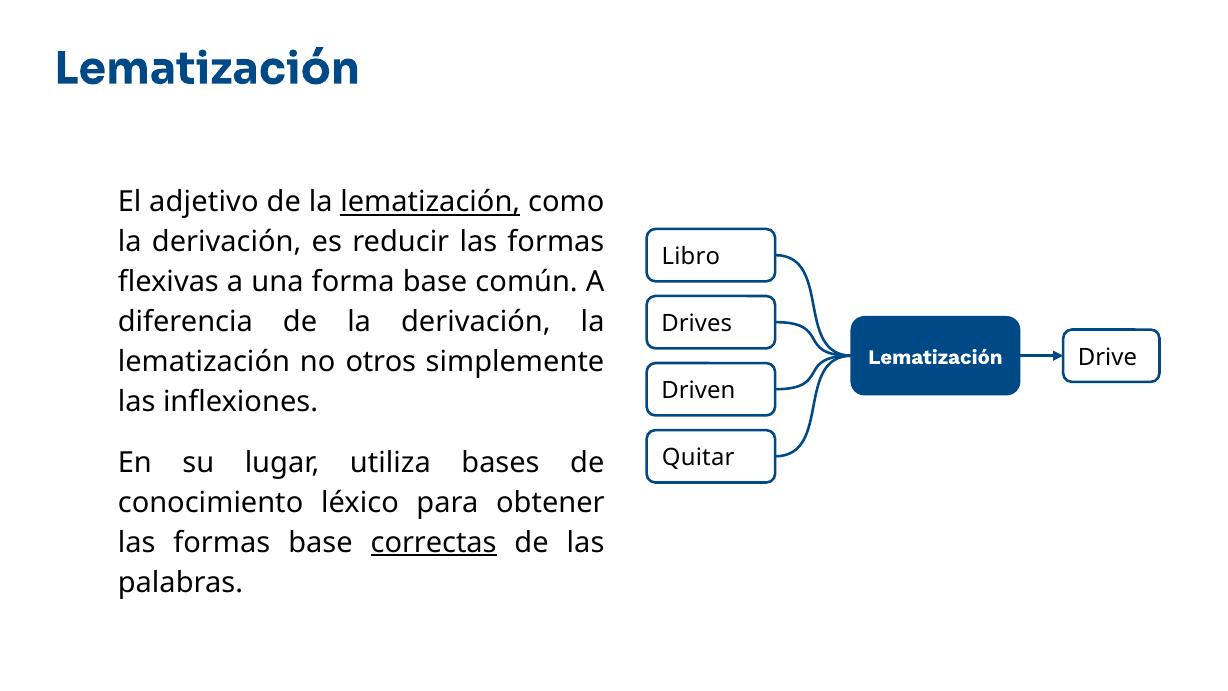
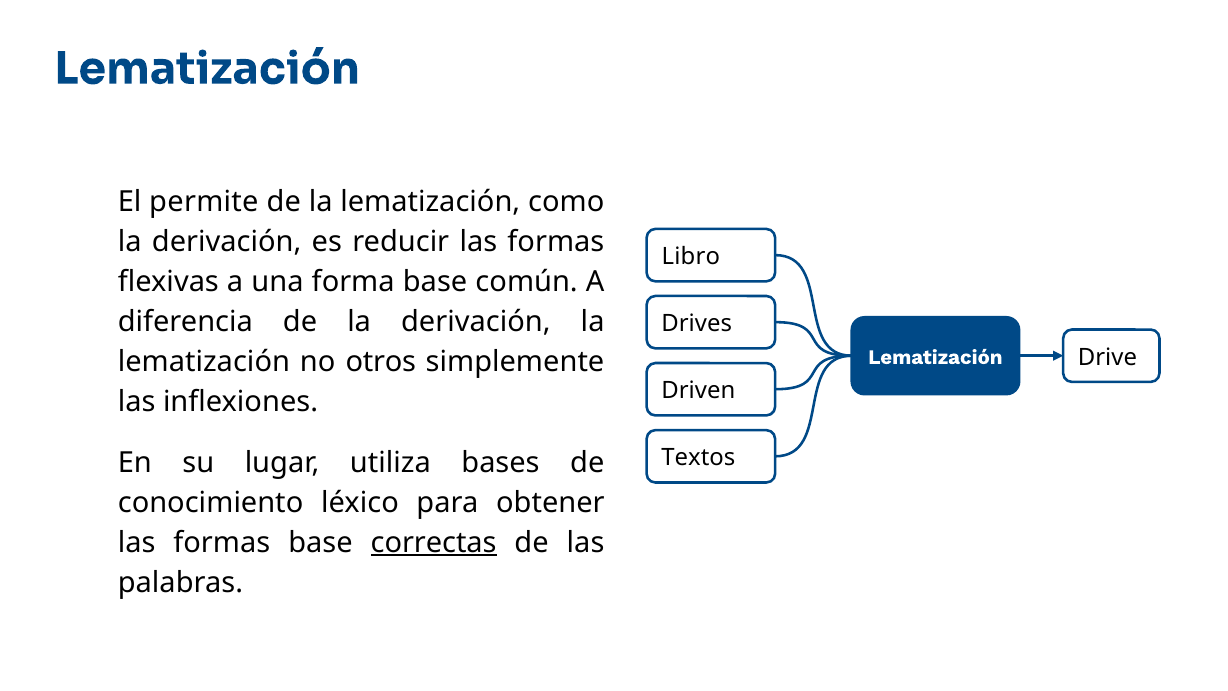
adjetivo: adjetivo -> permite (204, 202)
lematización underline: present -> none (430, 202)
Quitar: Quitar -> Textos (698, 458)
